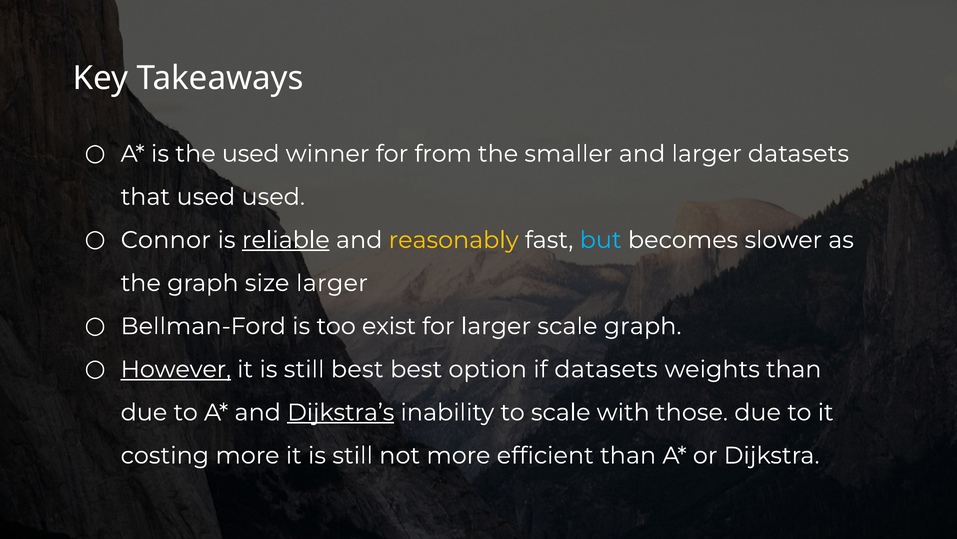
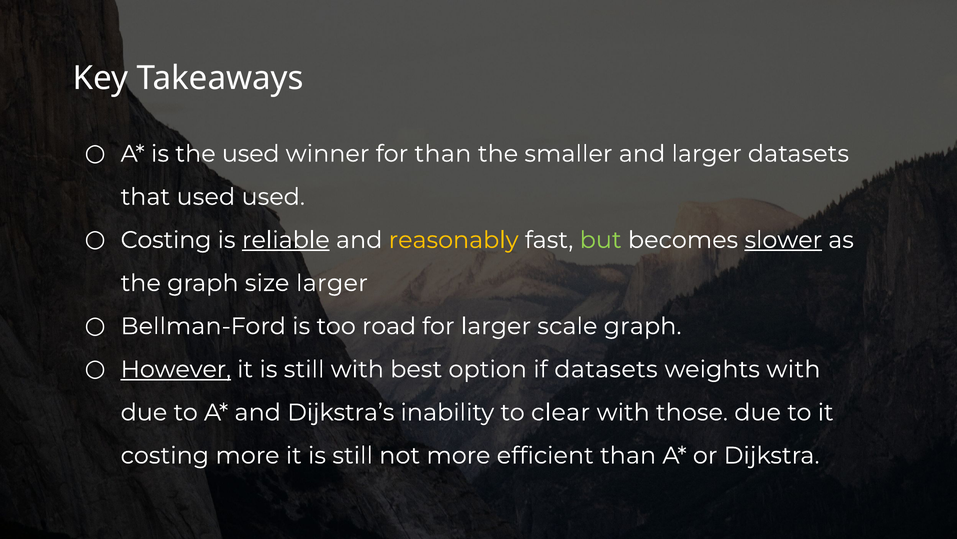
for from: from -> than (443, 154)
Connor: Connor -> Costing (166, 240)
but colour: light blue -> light green (601, 240)
slower underline: none -> present (783, 240)
exist: exist -> road (389, 326)
still best: best -> with (357, 369)
weights than: than -> with (793, 369)
Dijkstra’s underline: present -> none (341, 412)
to scale: scale -> clear (561, 412)
